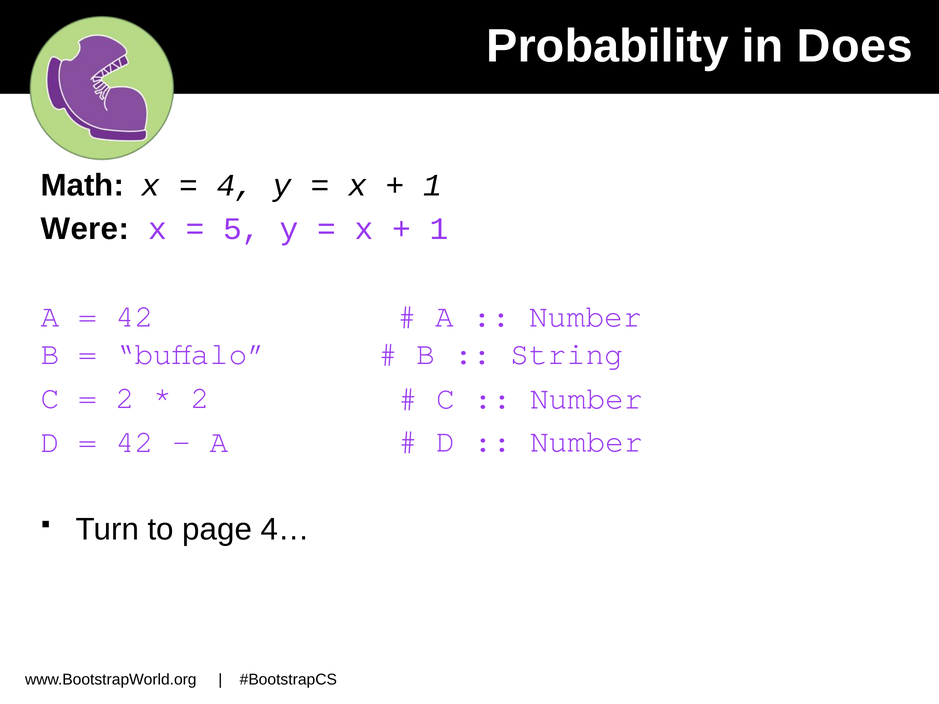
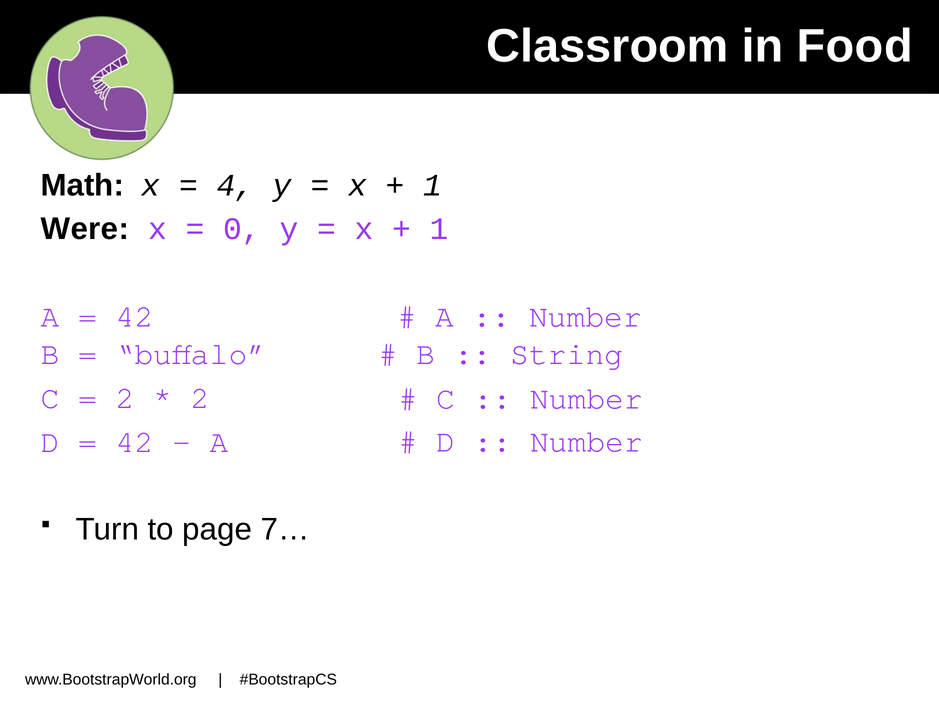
Probability: Probability -> Classroom (608, 46)
Does: Does -> Food (855, 46)
5: 5 -> 0 (242, 229)
4…: 4… -> 7… (285, 529)
